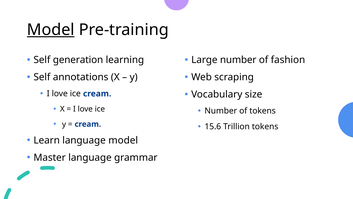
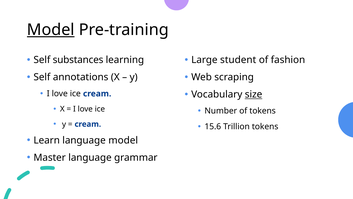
generation: generation -> substances (78, 60)
Large number: number -> student (238, 60)
size underline: none -> present (254, 94)
